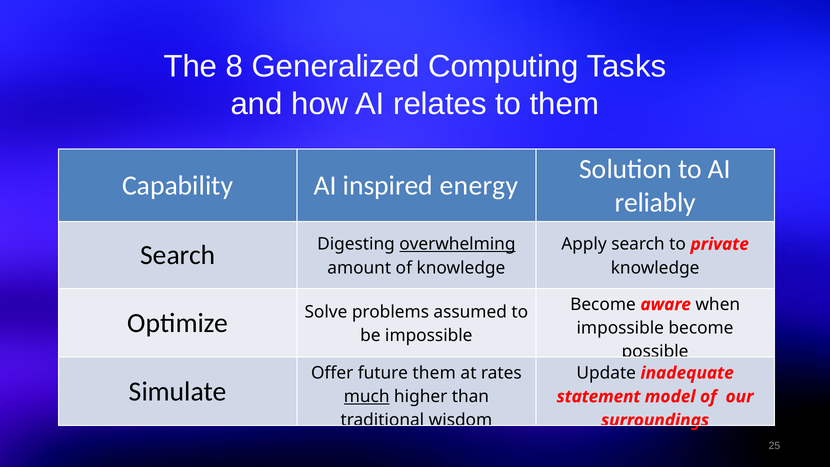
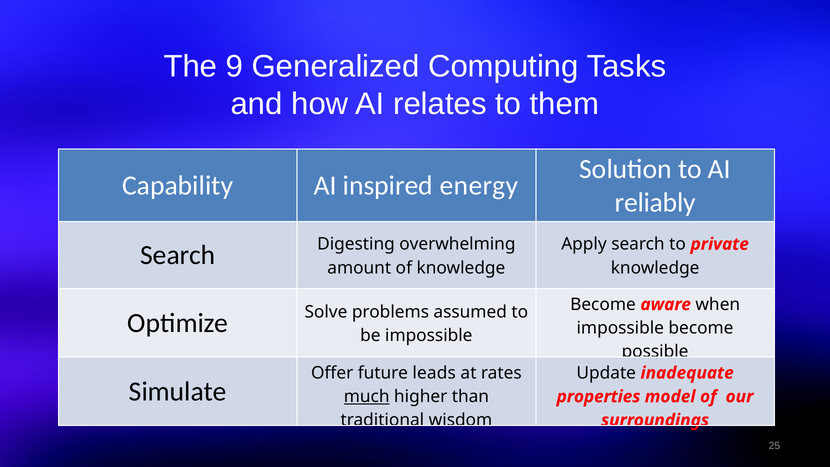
8: 8 -> 9 (234, 66)
overwhelming underline: present -> none (457, 244)
future them: them -> leads (434, 373)
statement: statement -> properties (599, 397)
